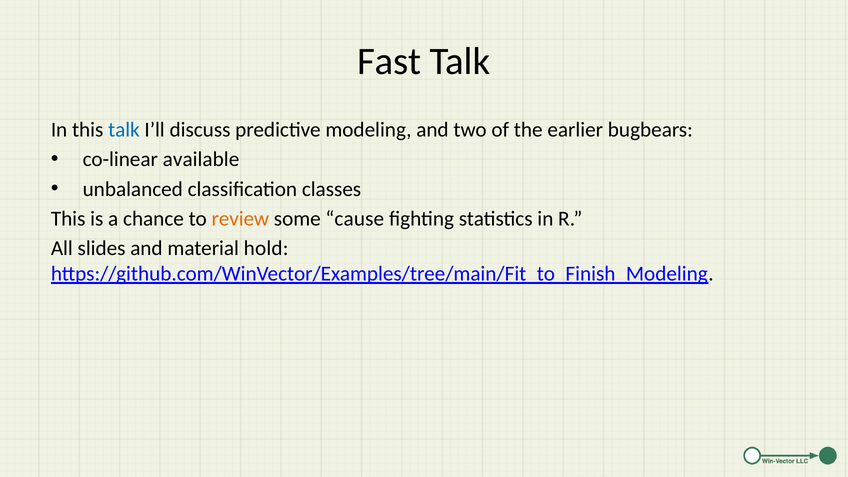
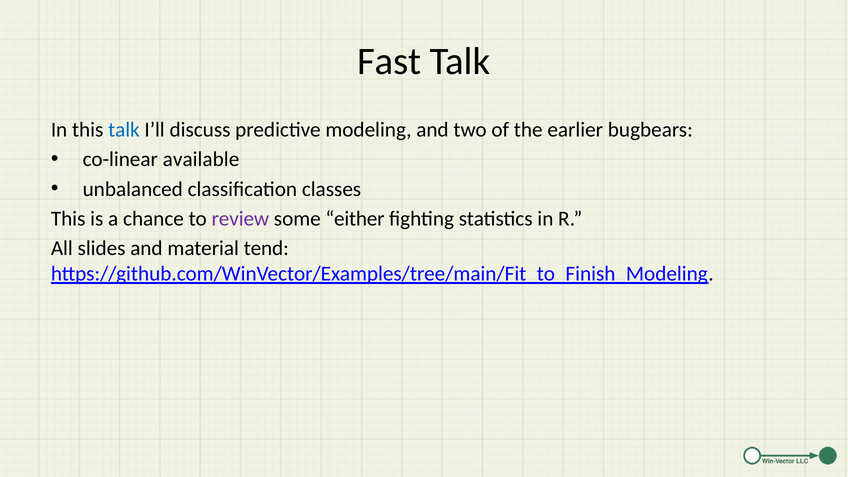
review colour: orange -> purple (240, 219)
cause: cause -> either (355, 219)
hold: hold -> tend (266, 248)
